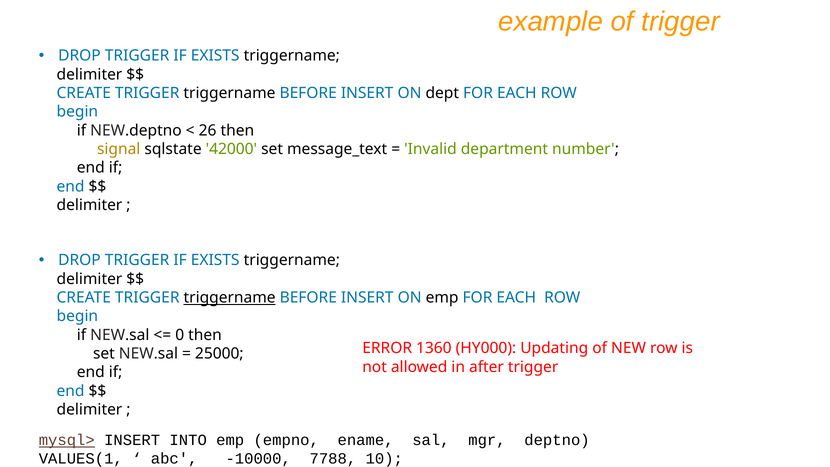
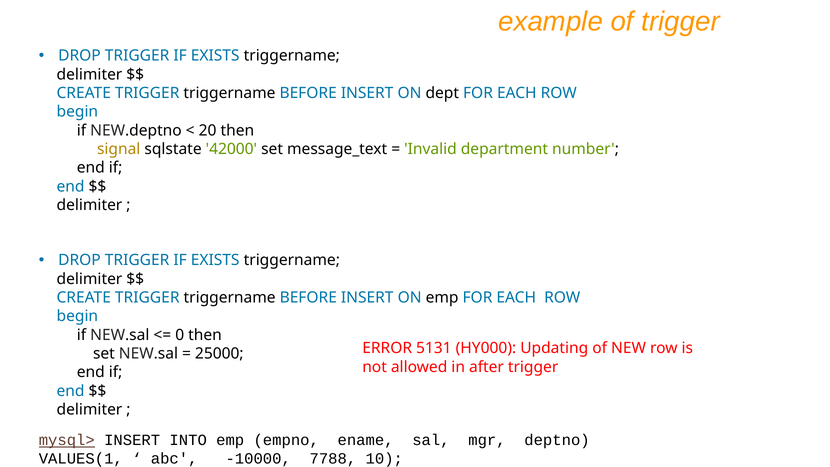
26: 26 -> 20 (208, 130)
triggername underline: present -> none (230, 298)
1360: 1360 -> 5131 (434, 348)
